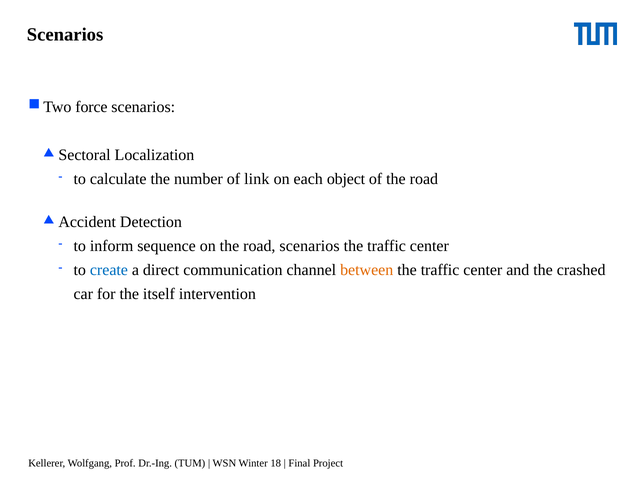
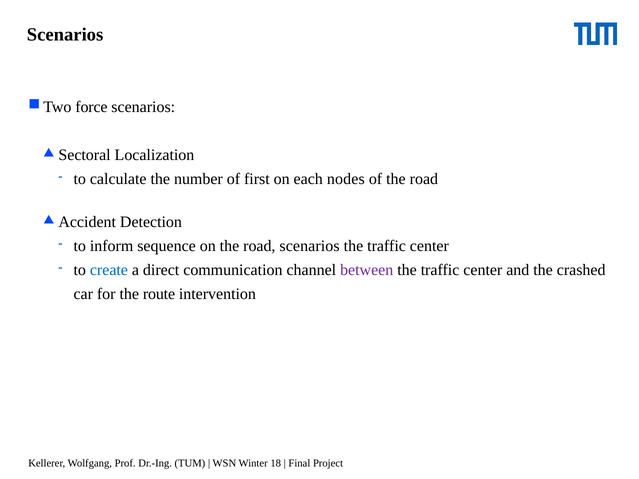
link: link -> first (257, 179)
object: object -> nodes (346, 179)
between colour: orange -> purple (367, 270)
itself: itself -> route (159, 294)
